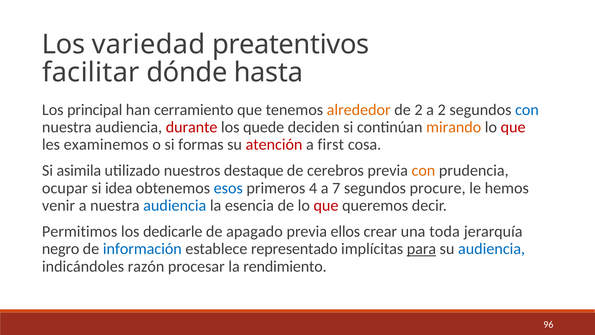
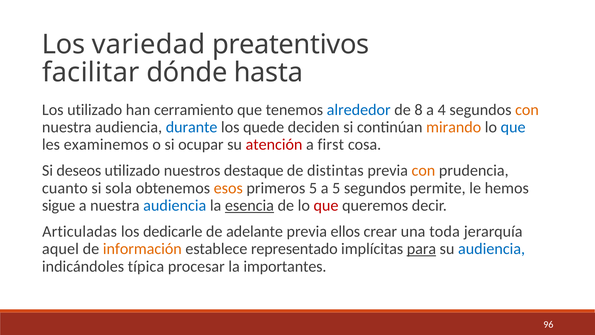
Los principal: principal -> utilizado (95, 110)
alrededor colour: orange -> blue (359, 110)
de 2: 2 -> 8 (419, 110)
a 2: 2 -> 4 (442, 110)
con colour: blue -> orange (527, 110)
durante colour: red -> blue (192, 127)
que colour: red -> blue (513, 127)
formas: formas -> ocupar (201, 144)
asimila: asimila -> deseos (79, 170)
cerebros: cerebros -> distintas (335, 170)
ocupar: ocupar -> cuanto (65, 188)
idea: idea -> sola (119, 188)
esos colour: blue -> orange (228, 188)
primeros 4: 4 -> 5 (313, 188)
a 7: 7 -> 5 (336, 188)
procure: procure -> permite (438, 188)
venir: venir -> sigue (59, 205)
esencia underline: none -> present (249, 205)
Permitimos: Permitimos -> Articuladas (80, 231)
apagado: apagado -> adelante (255, 231)
negro: negro -> aquel (60, 249)
información colour: blue -> orange (142, 249)
razón: razón -> típica (146, 266)
rendimiento: rendimiento -> importantes (285, 266)
